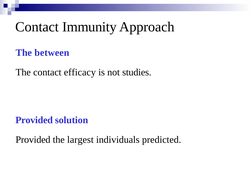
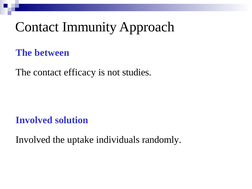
Provided: Provided -> Involved (34, 120)
Provided: Provided -> Involved (33, 140)
largest: largest -> uptake (80, 140)
predicted: predicted -> randomly (162, 140)
